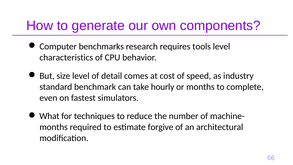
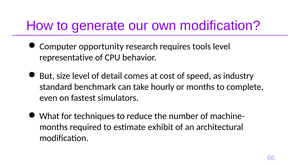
own components: components -> modification (220, 26)
benchmarks: benchmarks -> opportunity (101, 46)
characteristics: characteristics -> representative (66, 57)
forgive: forgive -> exhibit (161, 127)
